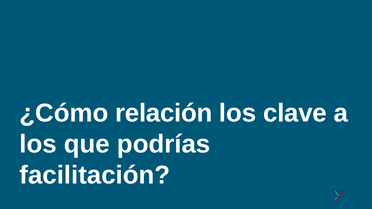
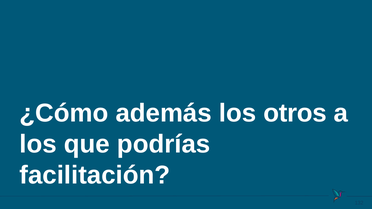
relación: relación -> además (164, 113)
clave: clave -> otros (295, 113)
